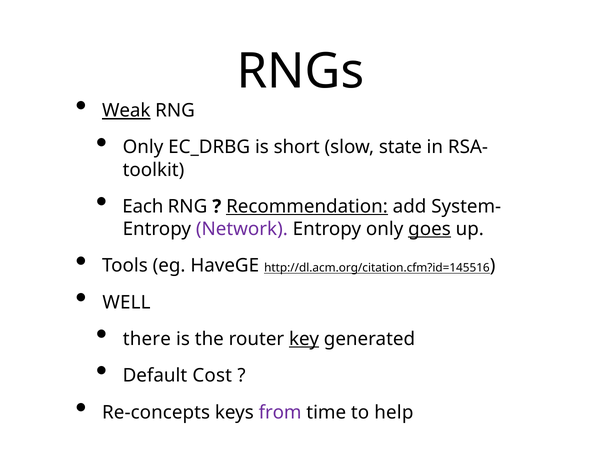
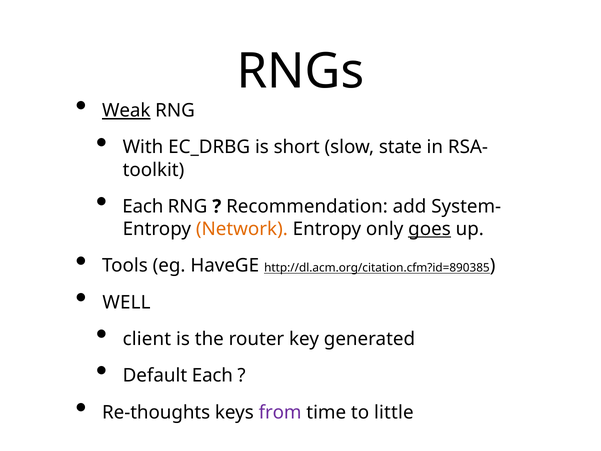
Only: Only -> With (143, 147)
Recommendation underline: present -> none (307, 206)
Network colour: purple -> orange (242, 229)
http://dl.acm.org/citation.cfm?id=145516: http://dl.acm.org/citation.cfm?id=145516 -> http://dl.acm.org/citation.cfm?id=890385 (377, 268)
there: there -> client (147, 339)
key underline: present -> none (304, 339)
Default Cost: Cost -> Each (212, 375)
Re-concepts: Re-concepts -> Re-thoughts (156, 412)
help: help -> little (394, 412)
